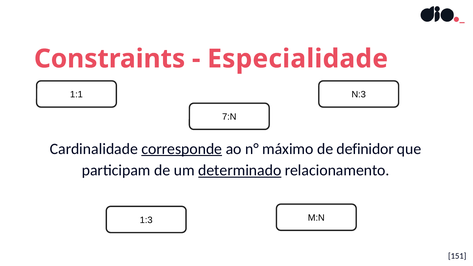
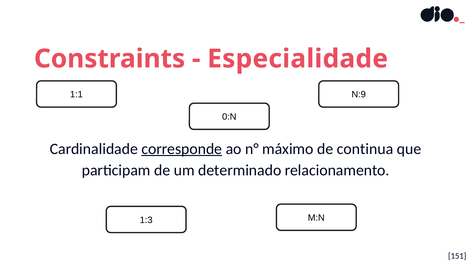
N:3: N:3 -> N:9 (359, 95)
7:N: 7:N -> 0:N (229, 117)
definidor: definidor -> continua (365, 149)
determinado underline: present -> none (240, 170)
